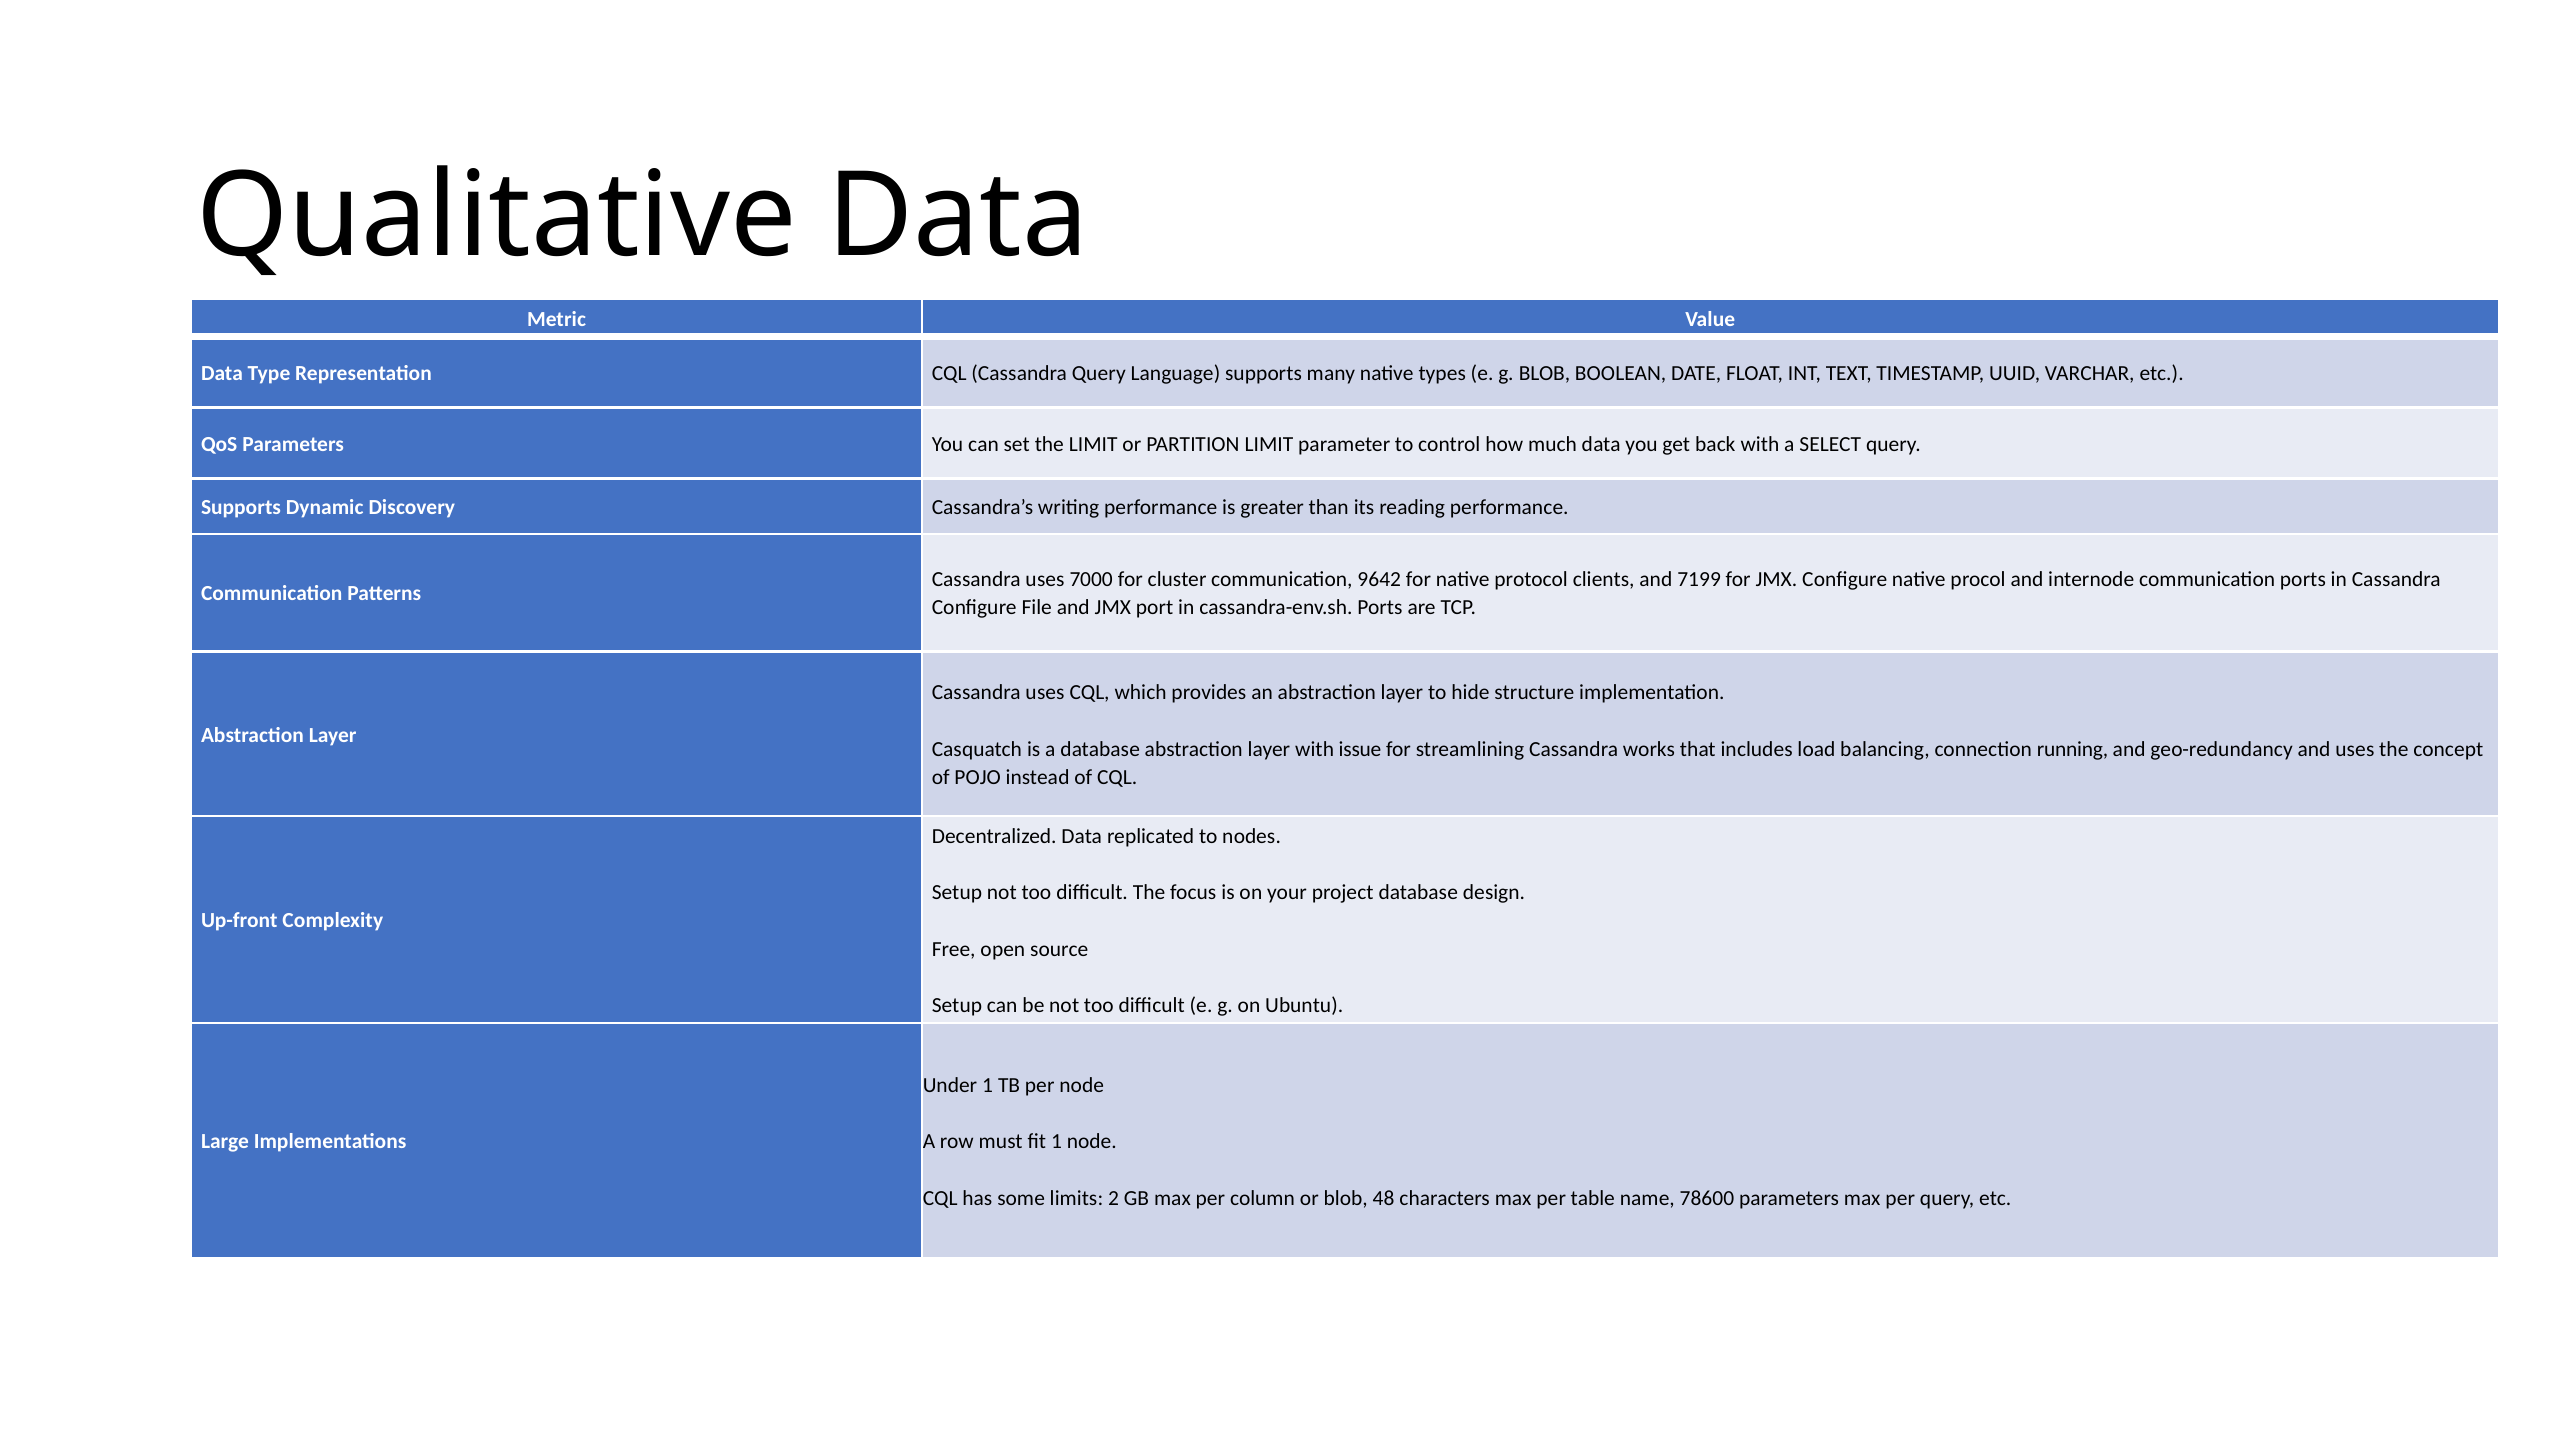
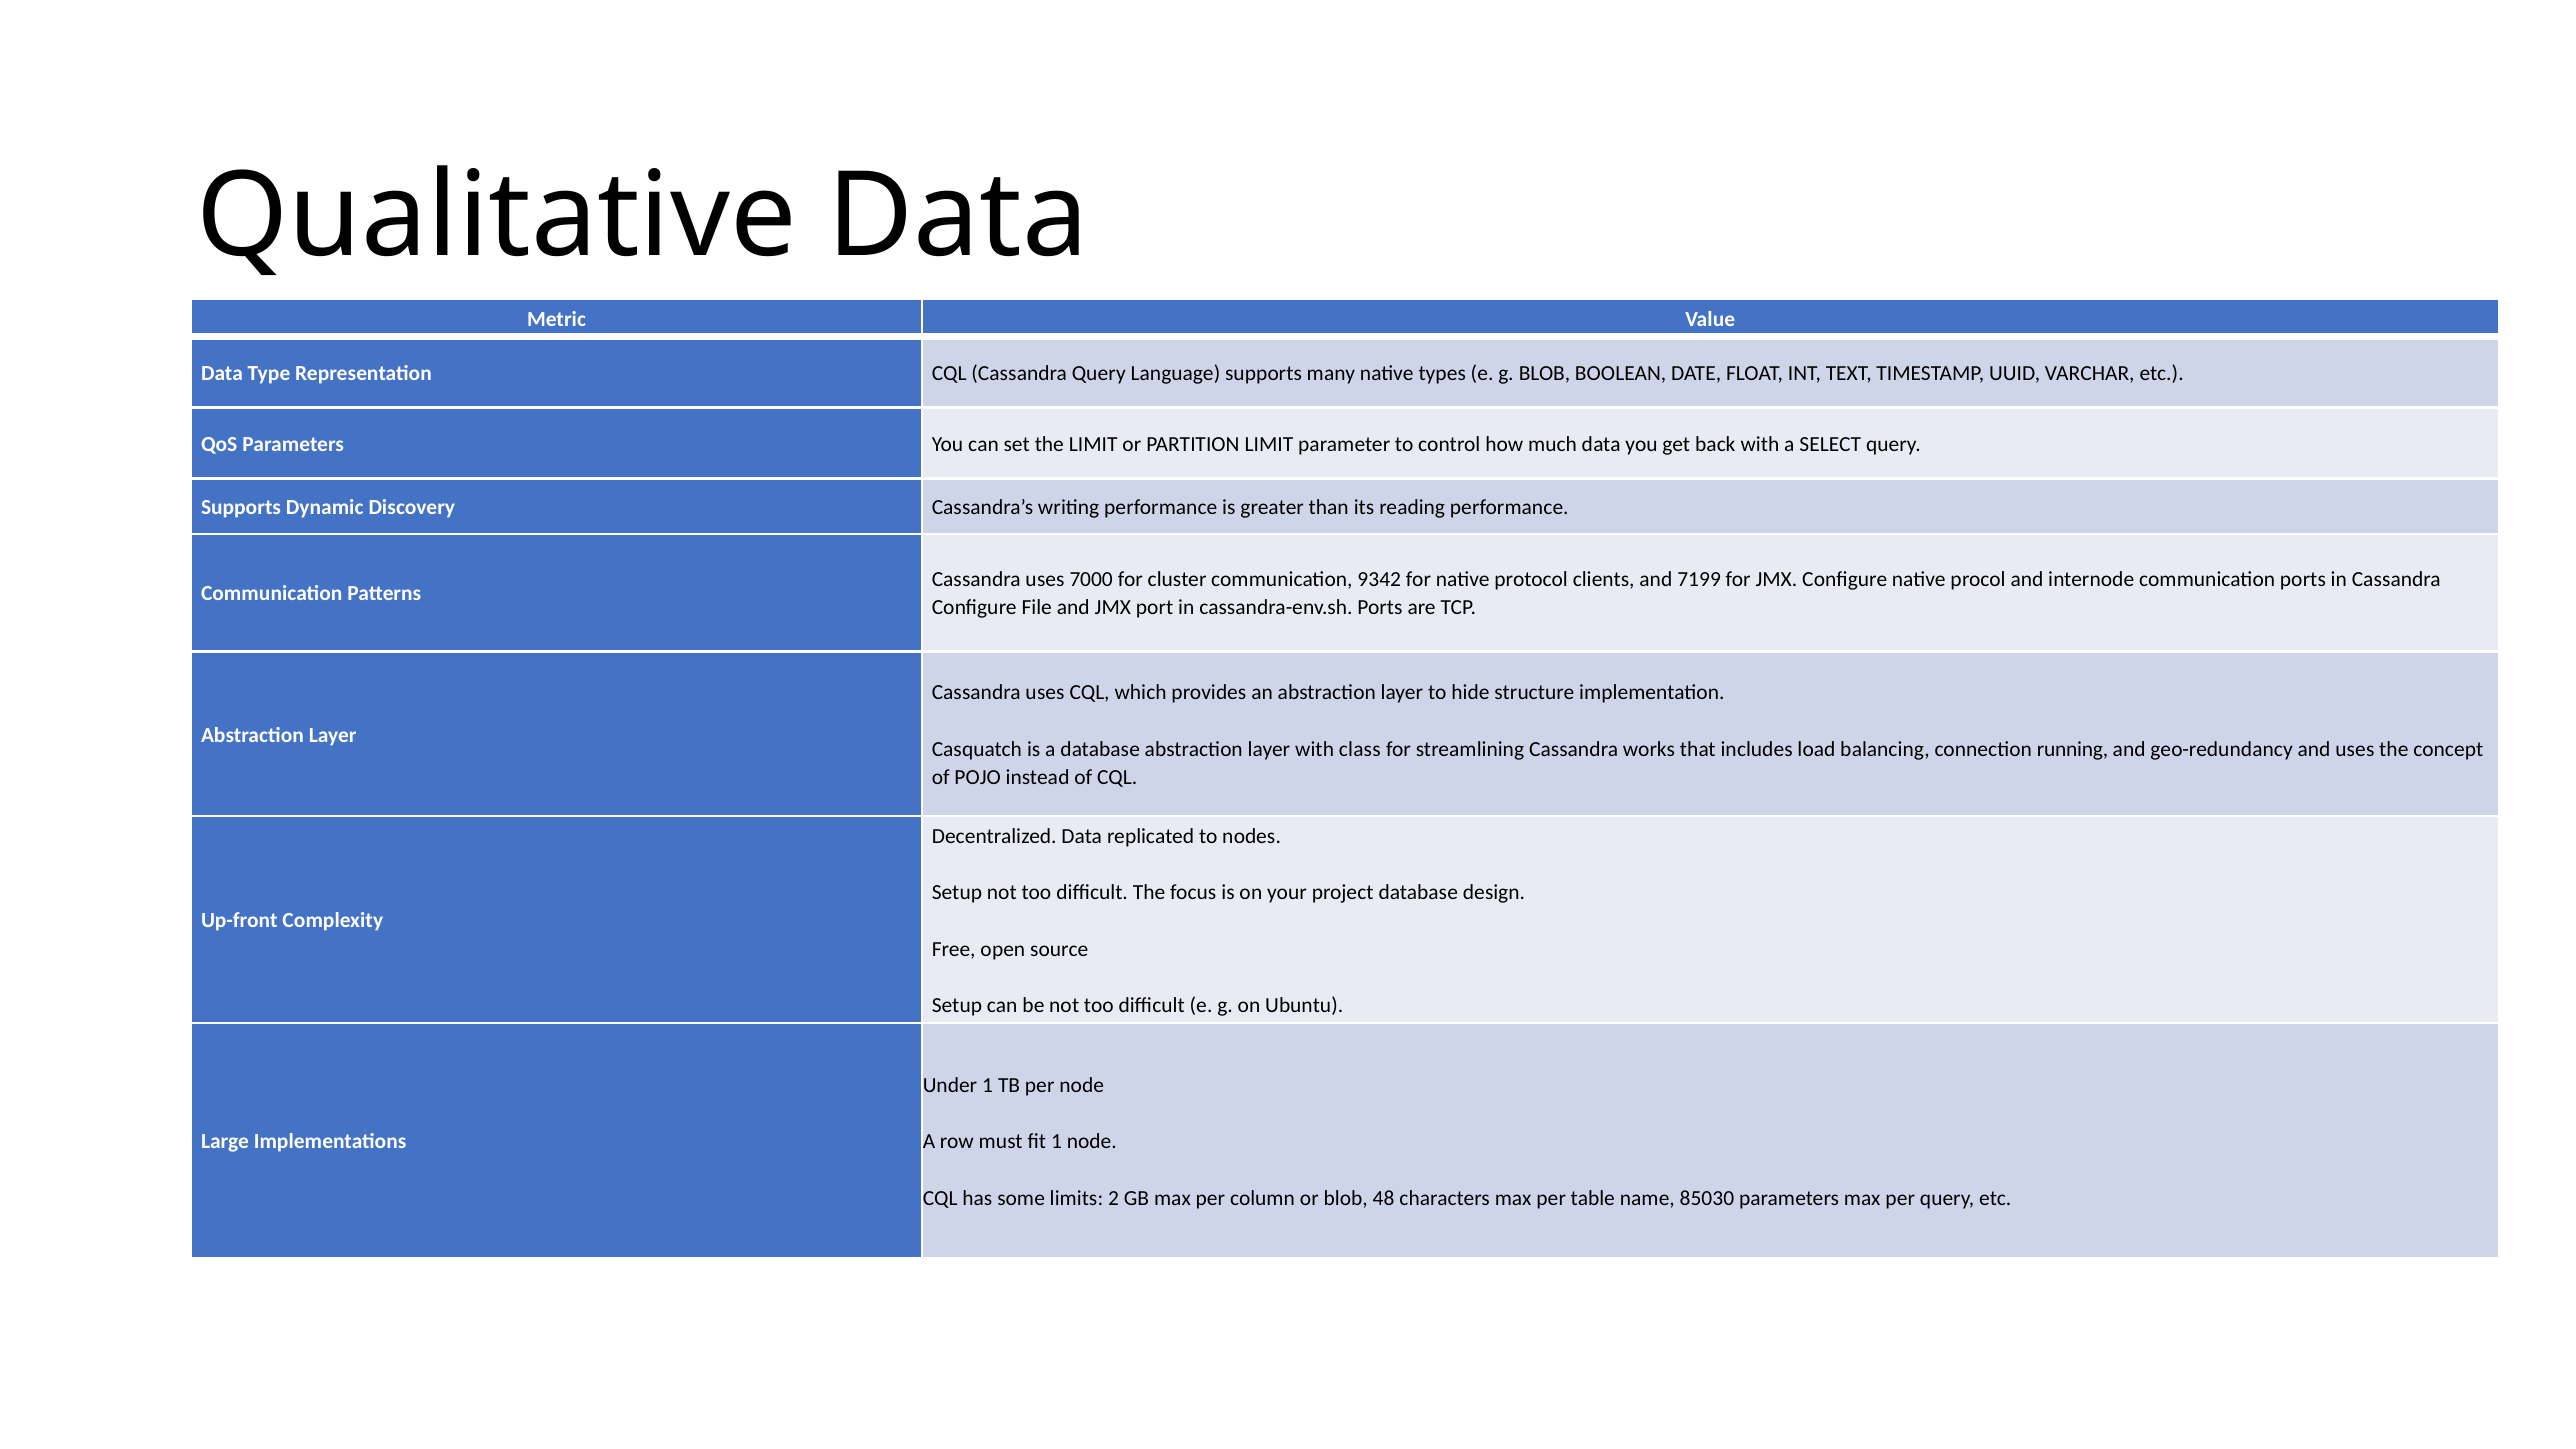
9642: 9642 -> 9342 (1379, 580)
issue: issue -> class (1360, 749)
78600: 78600 -> 85030 (1707, 1198)
